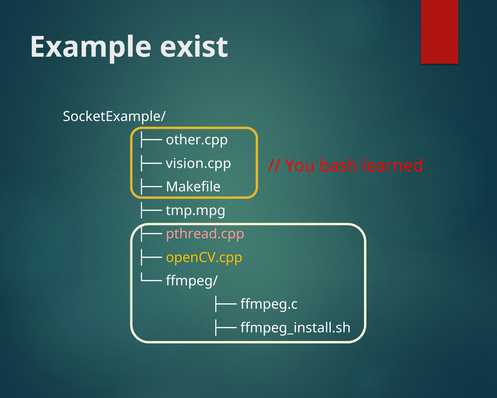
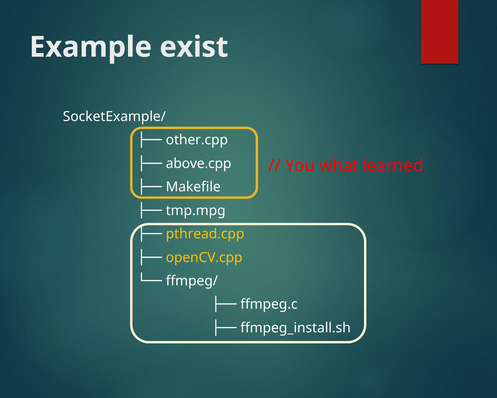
vision.cpp: vision.cpp -> above.cpp (199, 163)
bash: bash -> what (339, 166)
pthread.cpp colour: pink -> yellow (205, 234)
